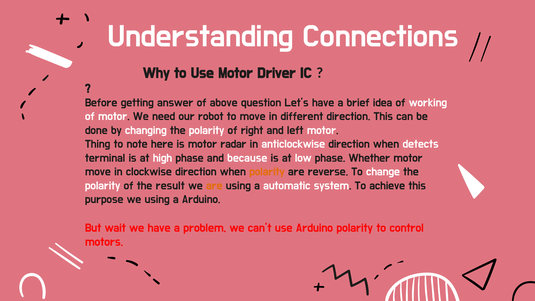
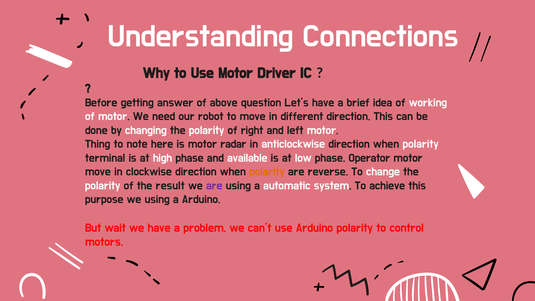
anticlockwise direction when detects: detects -> polarity (421, 144)
because: because -> available (247, 158)
Whether: Whether -> Operator (369, 158)
are colour: orange -> purple (214, 186)
